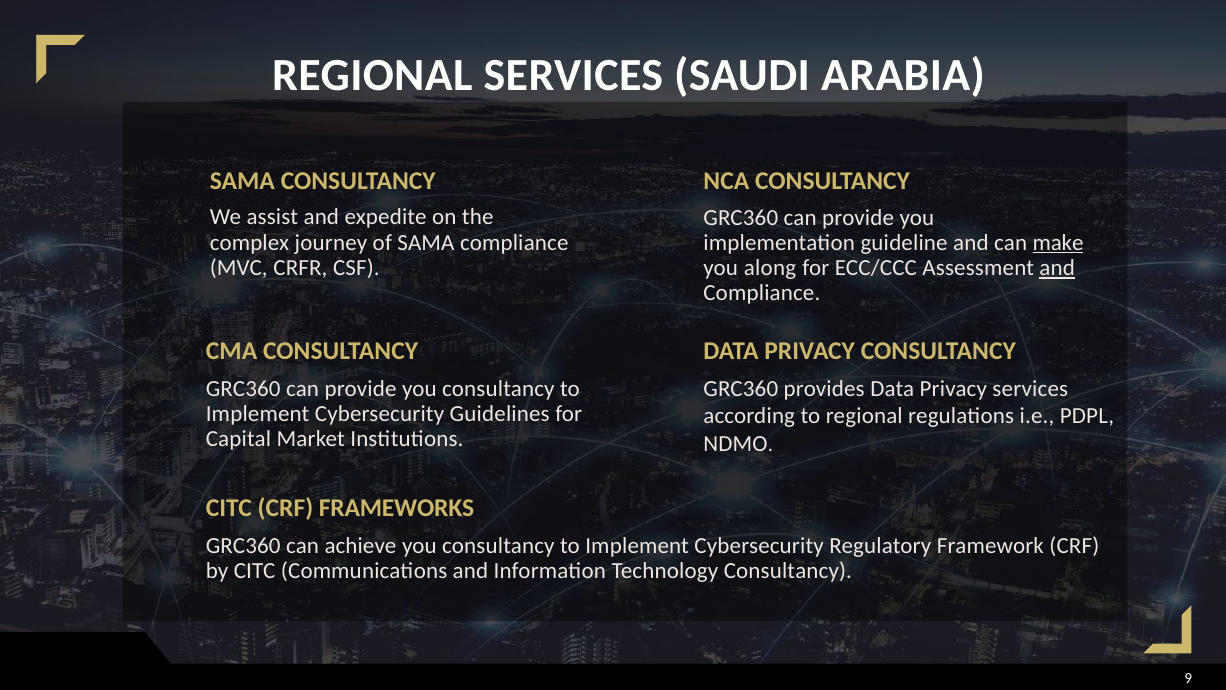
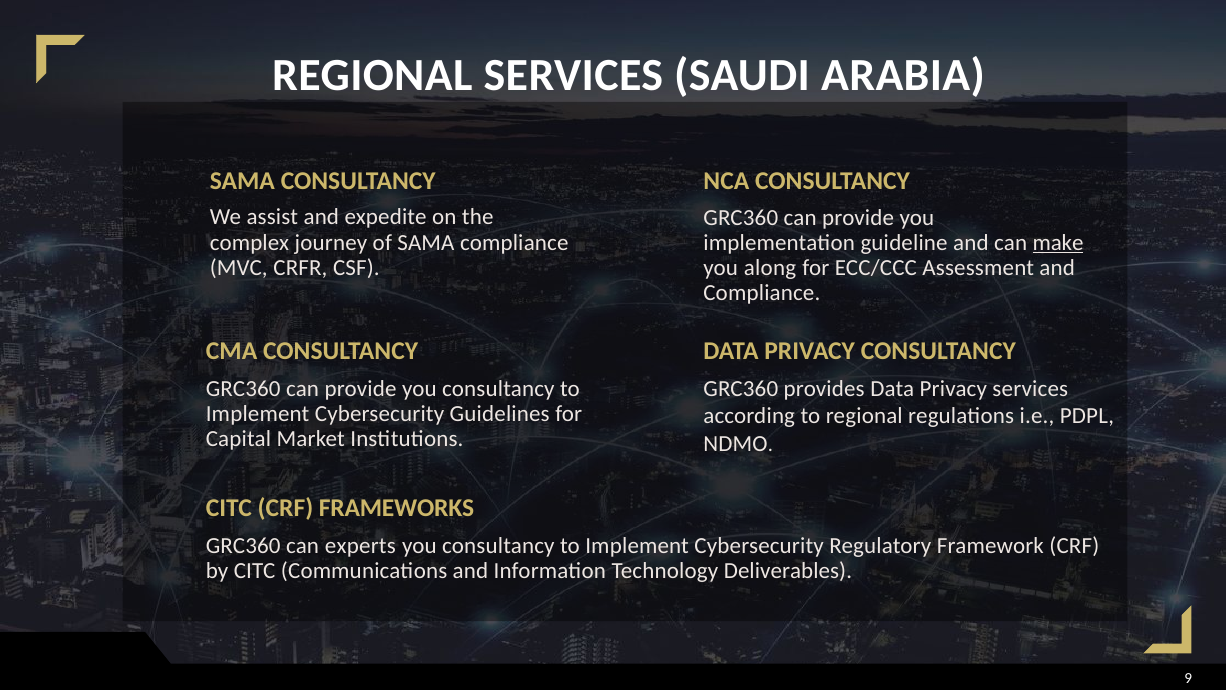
and underline: present -> none (1057, 268)
achieve: achieve -> experts (360, 546)
Technology Consultancy: Consultancy -> Deliverables (788, 571)
